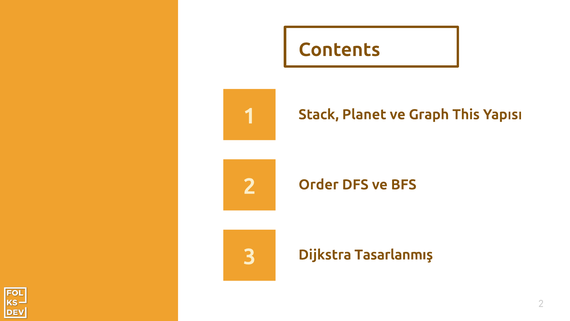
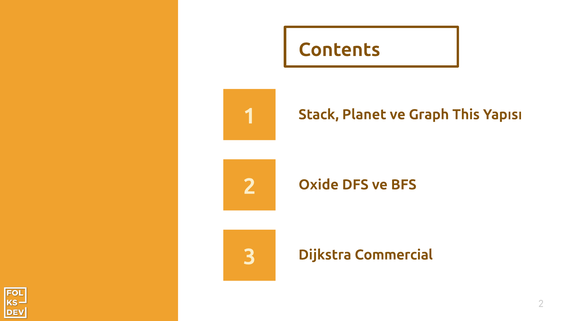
Order: Order -> Oxide (319, 184)
Tasarlanmış: Tasarlanmış -> Commercial (394, 254)
